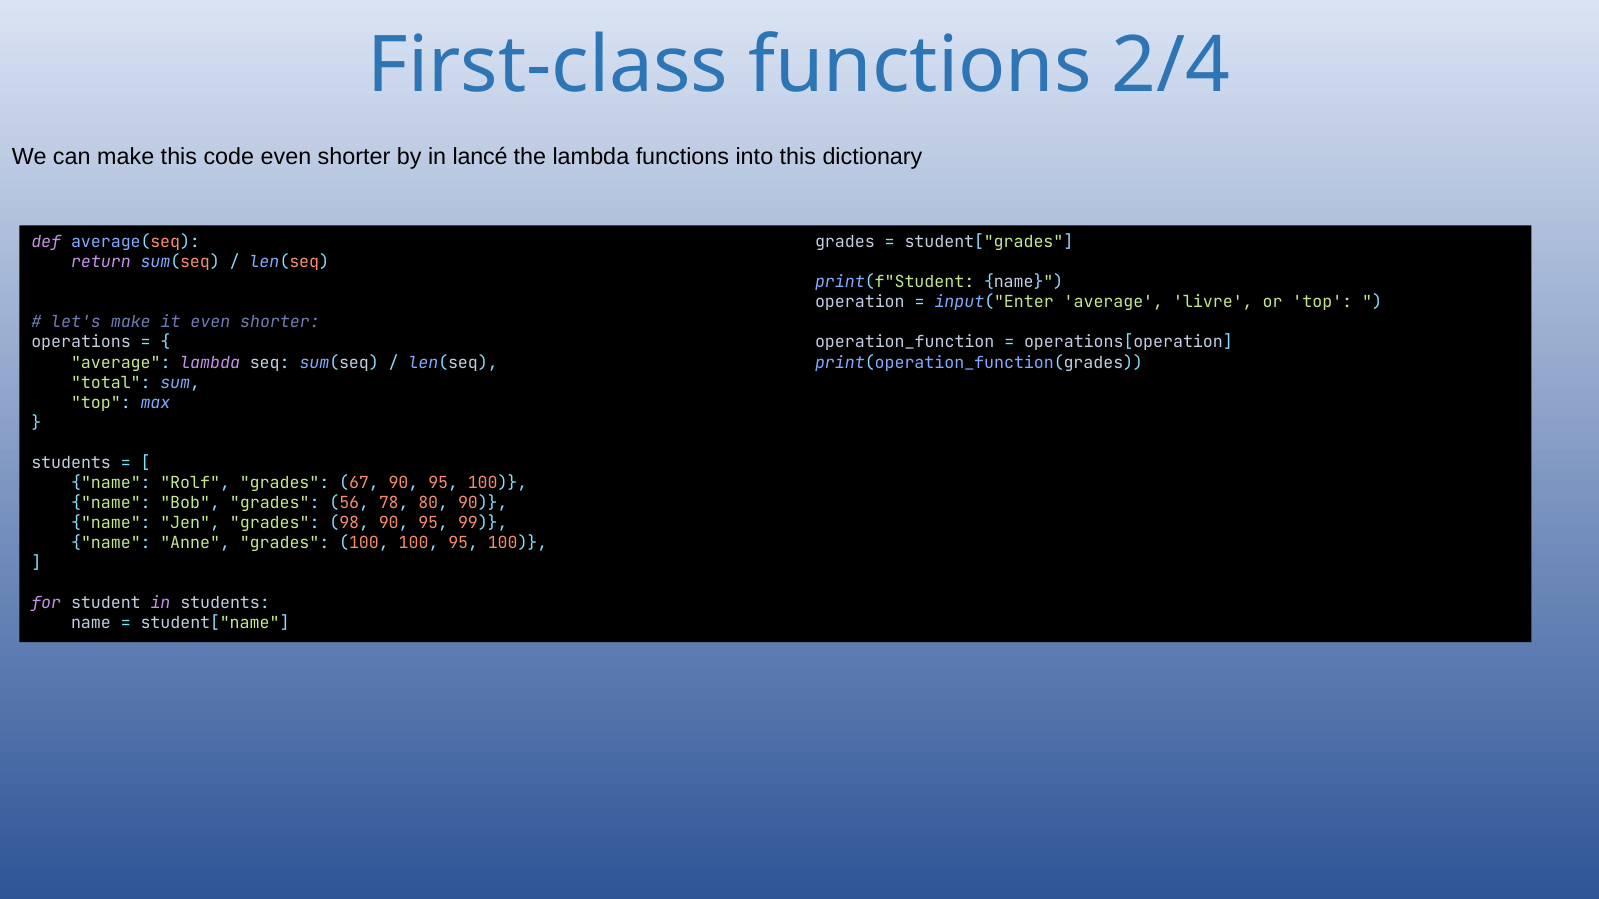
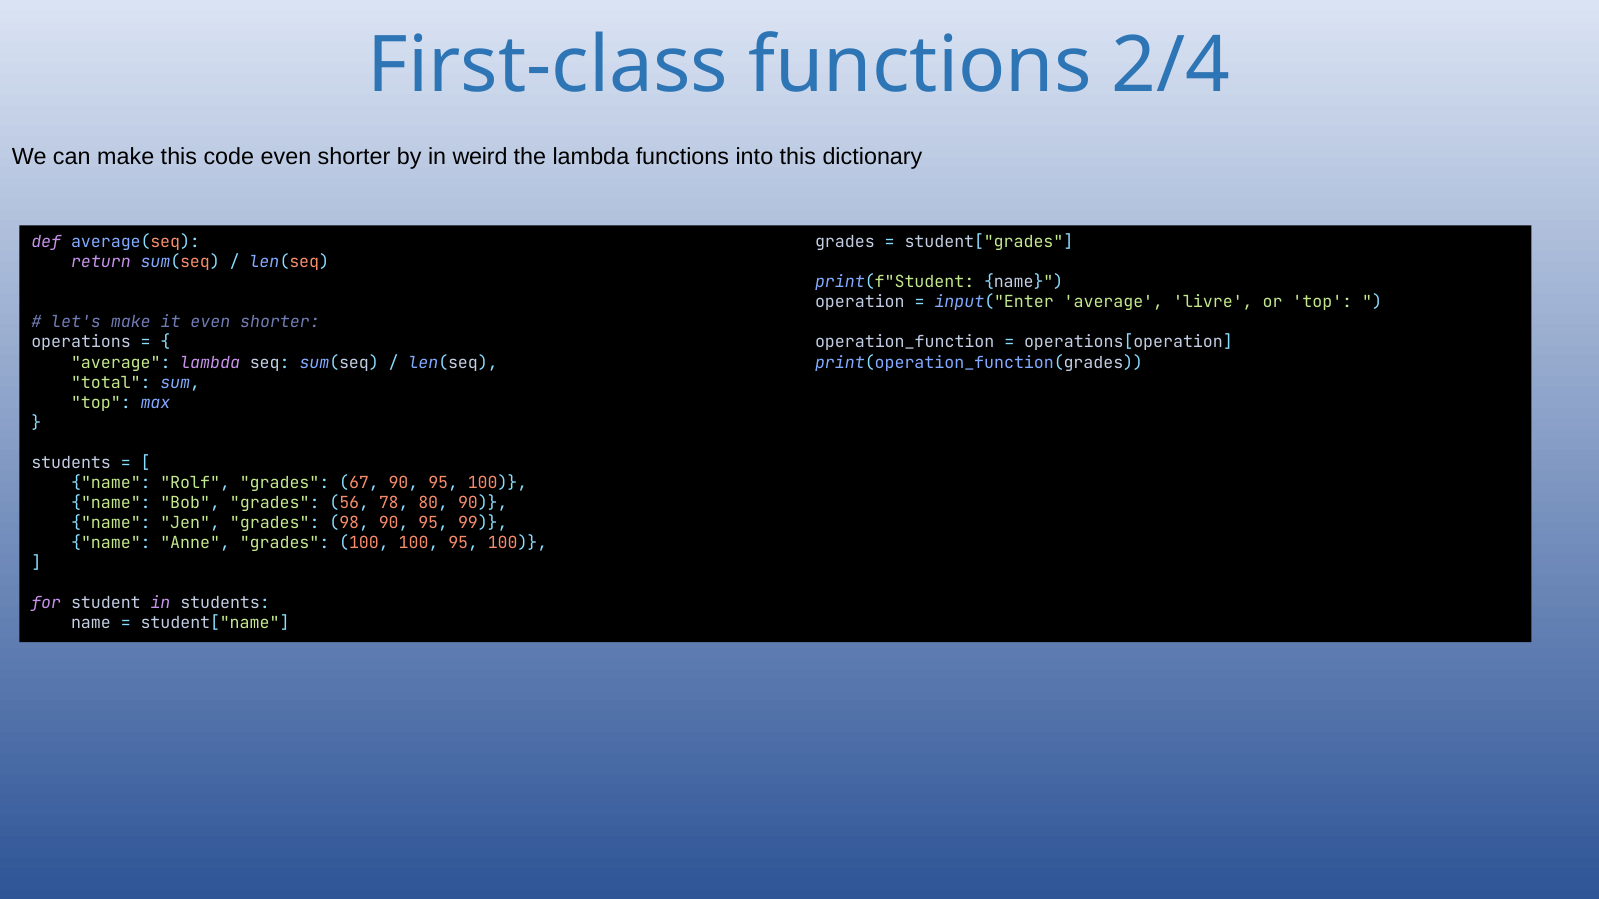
lancé: lancé -> weird (480, 157)
